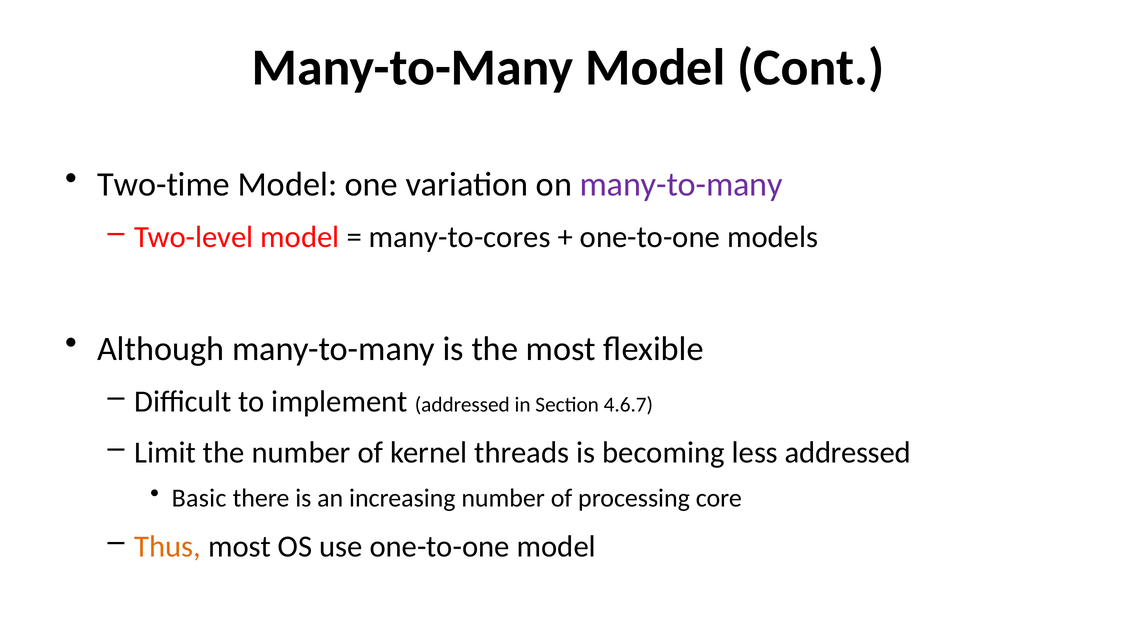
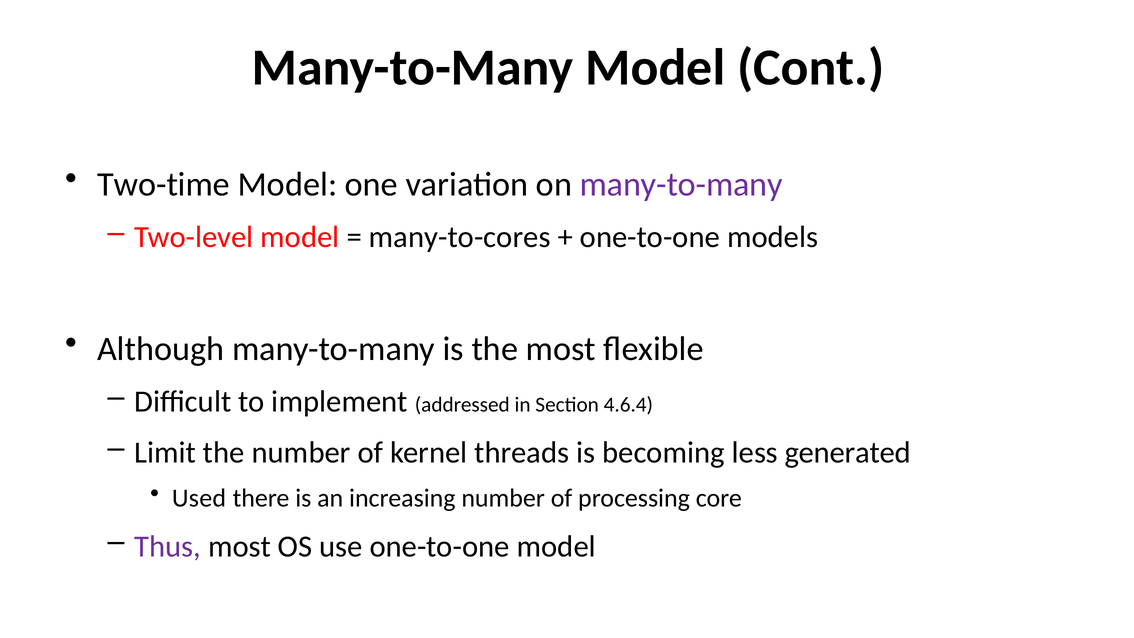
4.6.7: 4.6.7 -> 4.6.4 (628, 405)
less addressed: addressed -> generated (848, 452)
Basic: Basic -> Used (199, 498)
Thus colour: orange -> purple (168, 546)
